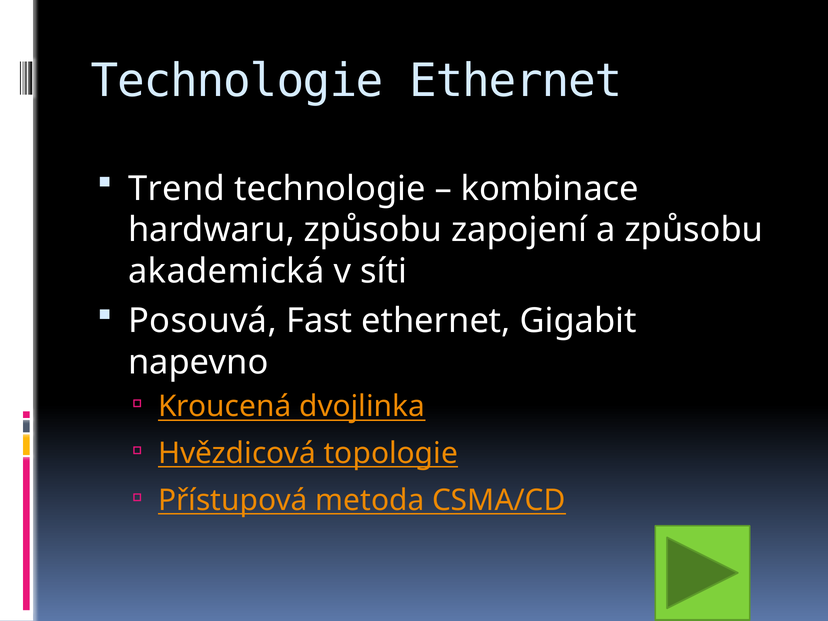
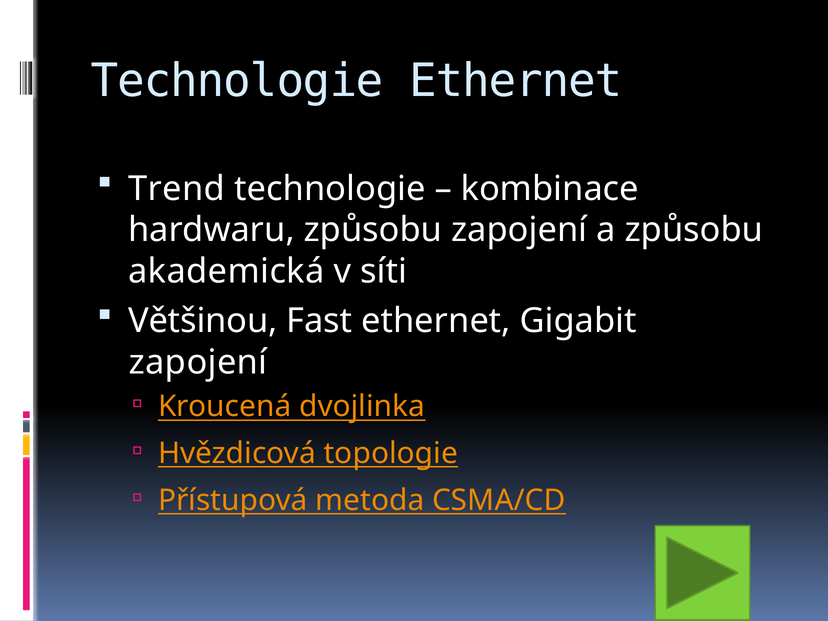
Posouvá: Posouvá -> Většinou (203, 321)
napevno: napevno -> zapojení (198, 362)
